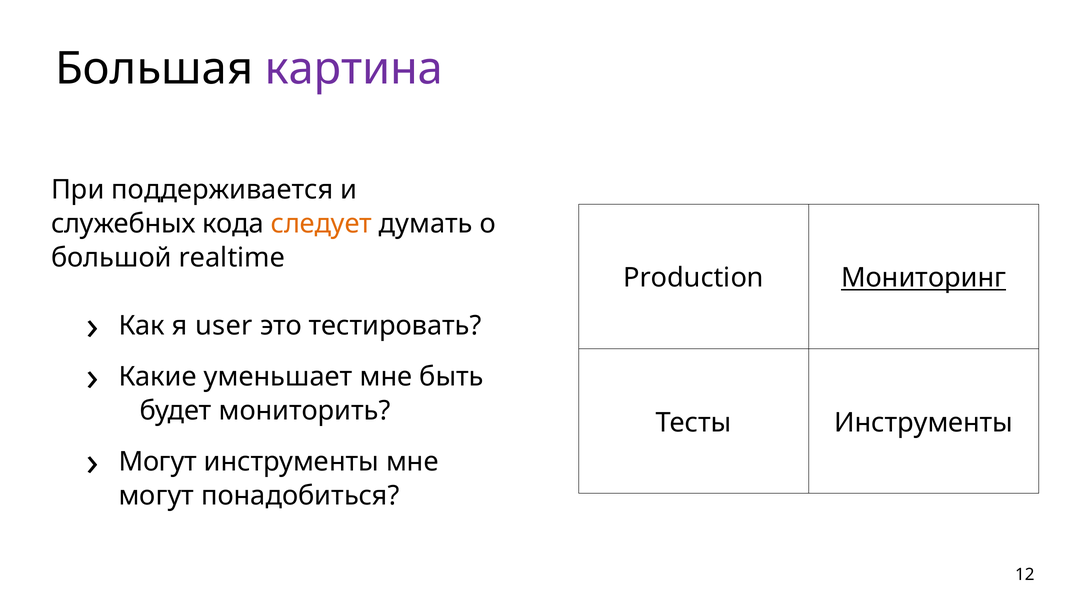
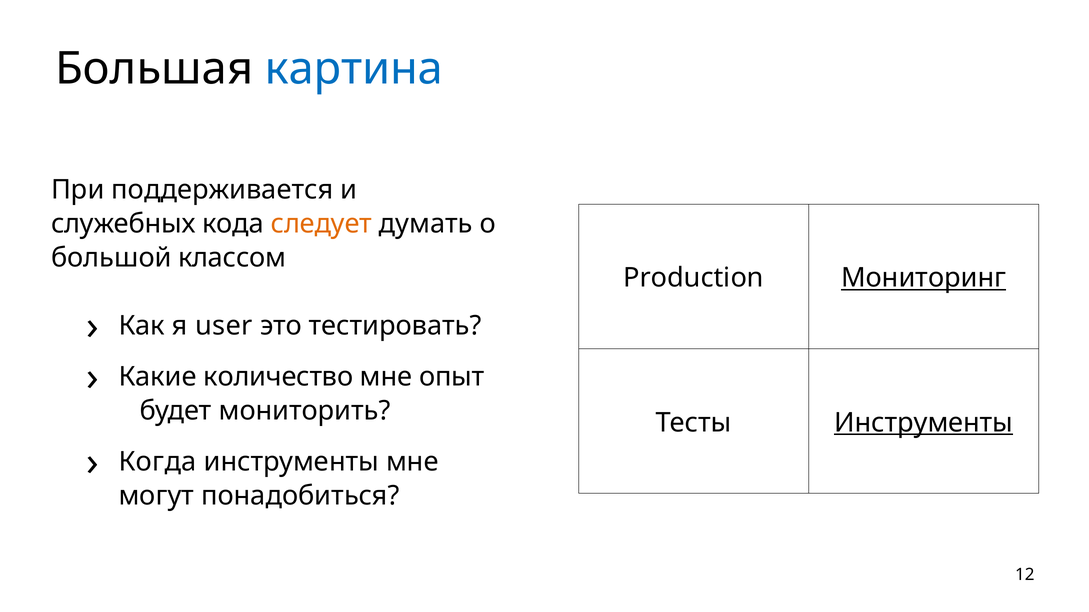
картина colour: purple -> blue (354, 69)
realtime: realtime -> классом (232, 258)
уменьшает: уменьшает -> количество (278, 377)
быть: быть -> опыт (452, 377)
Инструменты underline: none -> present (924, 423)
Могут: Могут -> Когда (158, 462)
